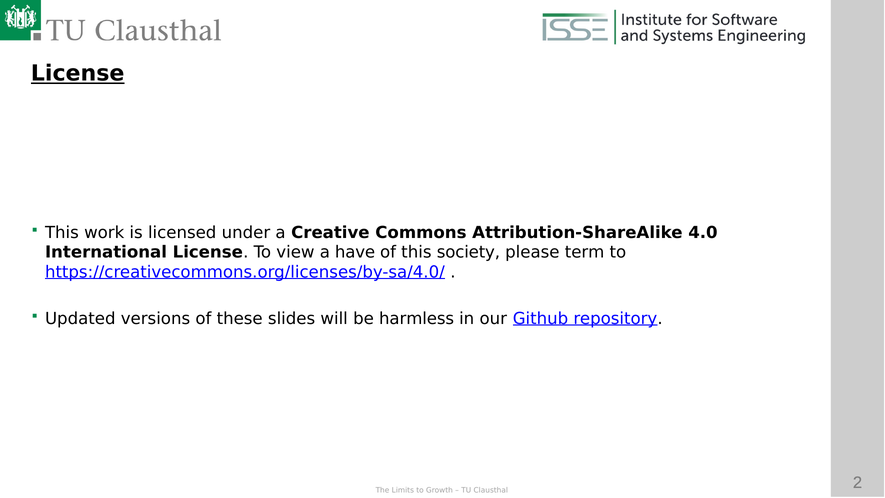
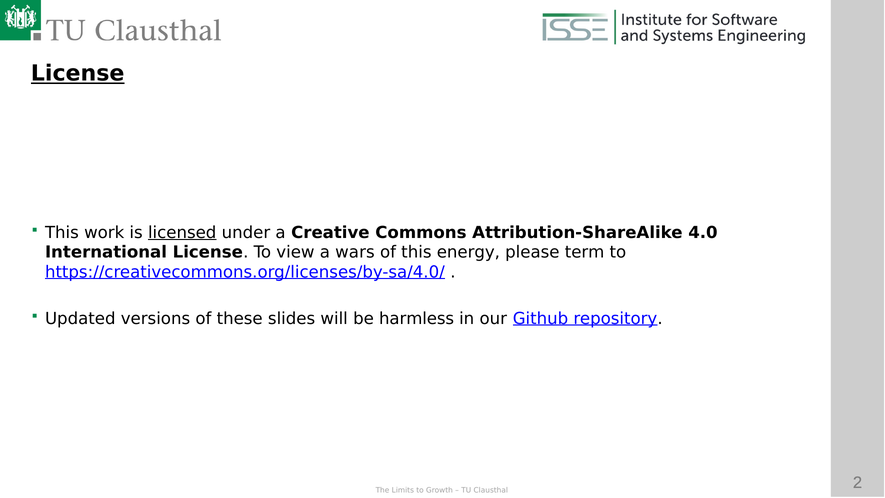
licensed underline: none -> present (182, 232)
have: have -> wars (355, 252)
society: society -> energy (468, 252)
